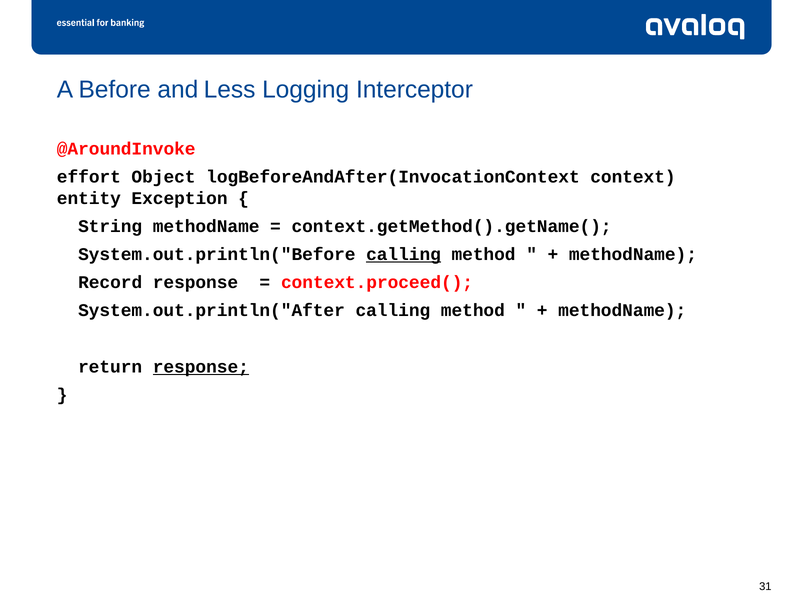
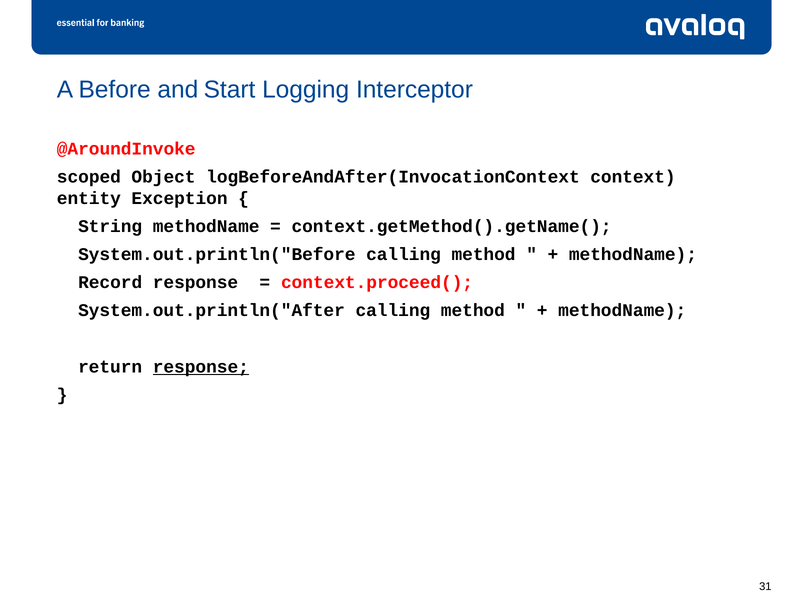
Less: Less -> Start (230, 90)
effort: effort -> scoped (89, 177)
calling underline: present -> none (404, 254)
